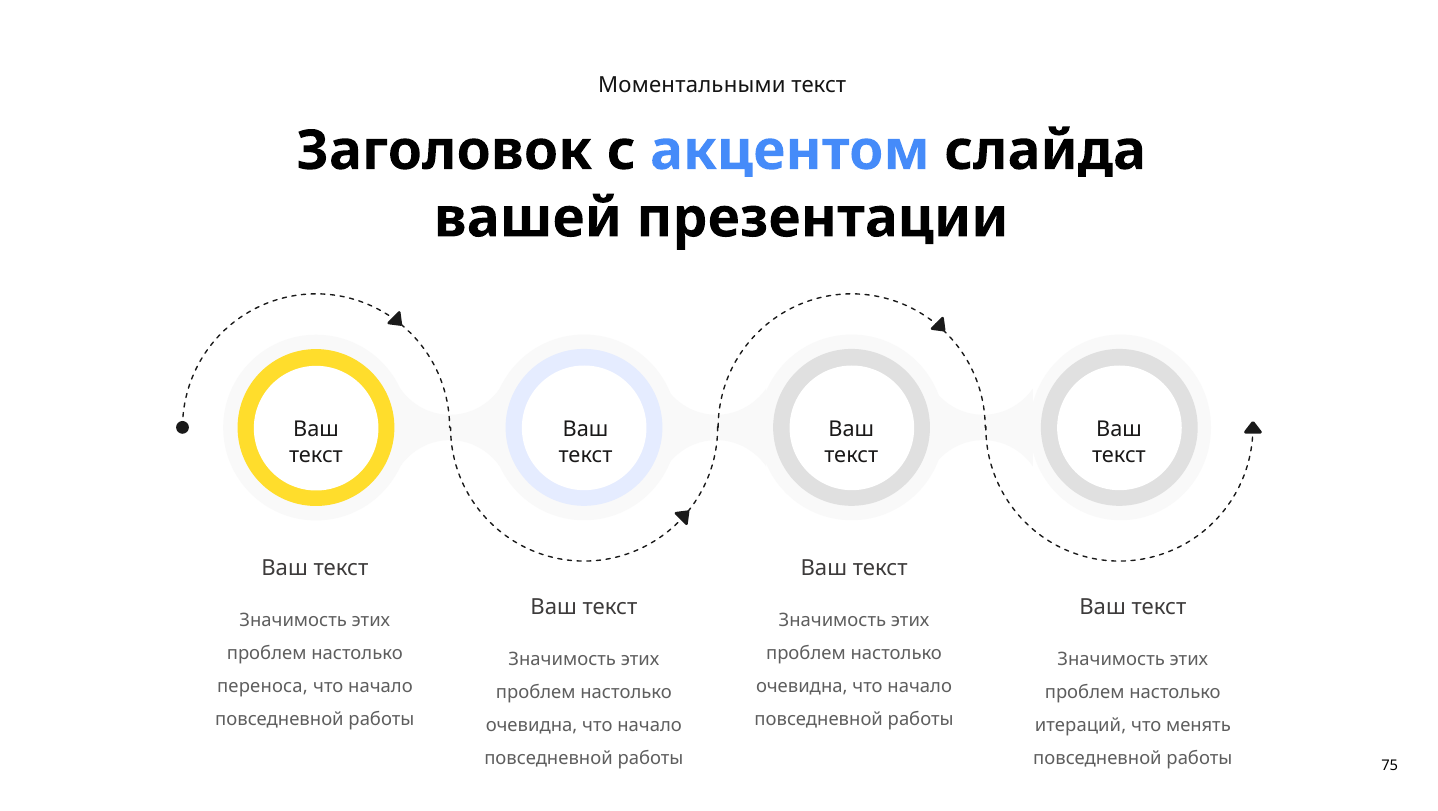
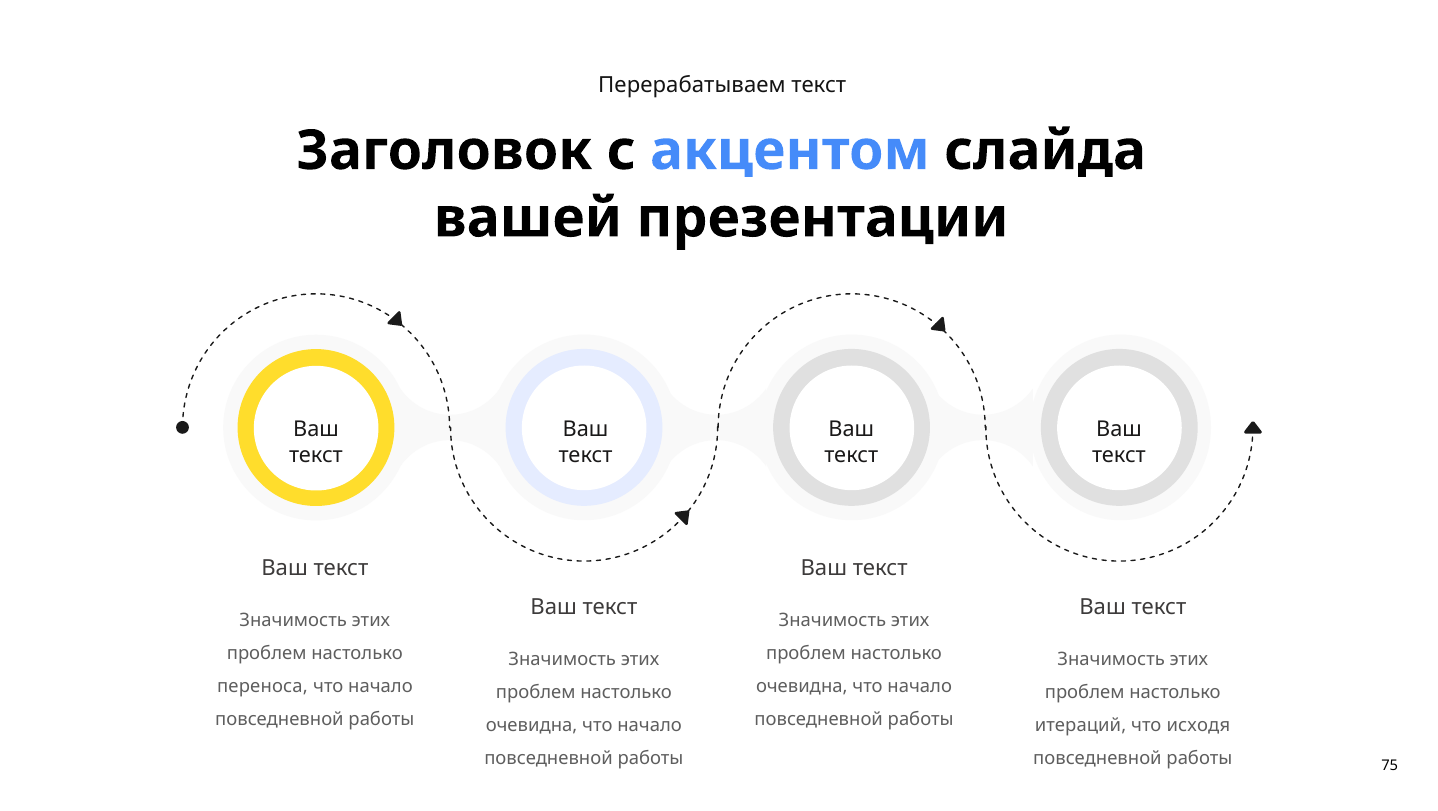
Моментальными: Моментальными -> Перерабатываем (692, 85)
менять: менять -> исходя (1198, 725)
